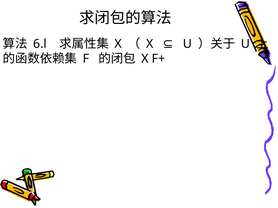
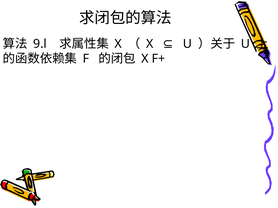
6.l: 6.l -> 9.l (40, 44)
